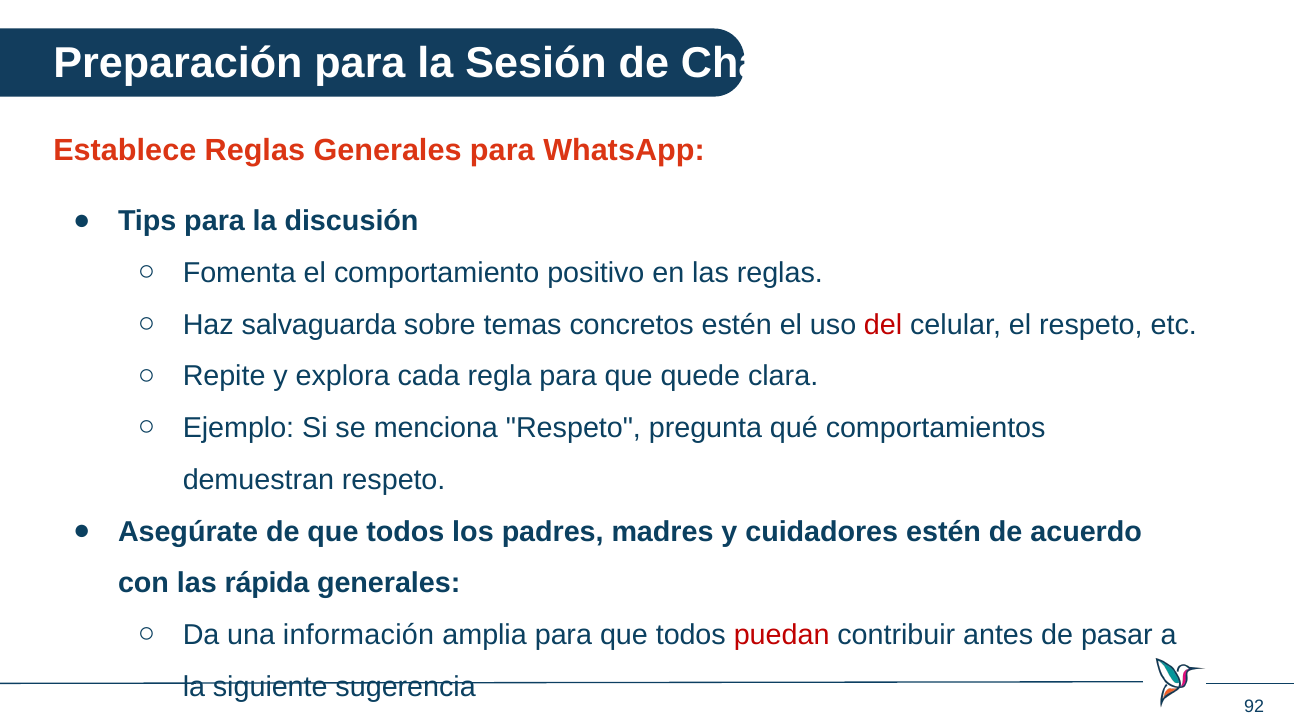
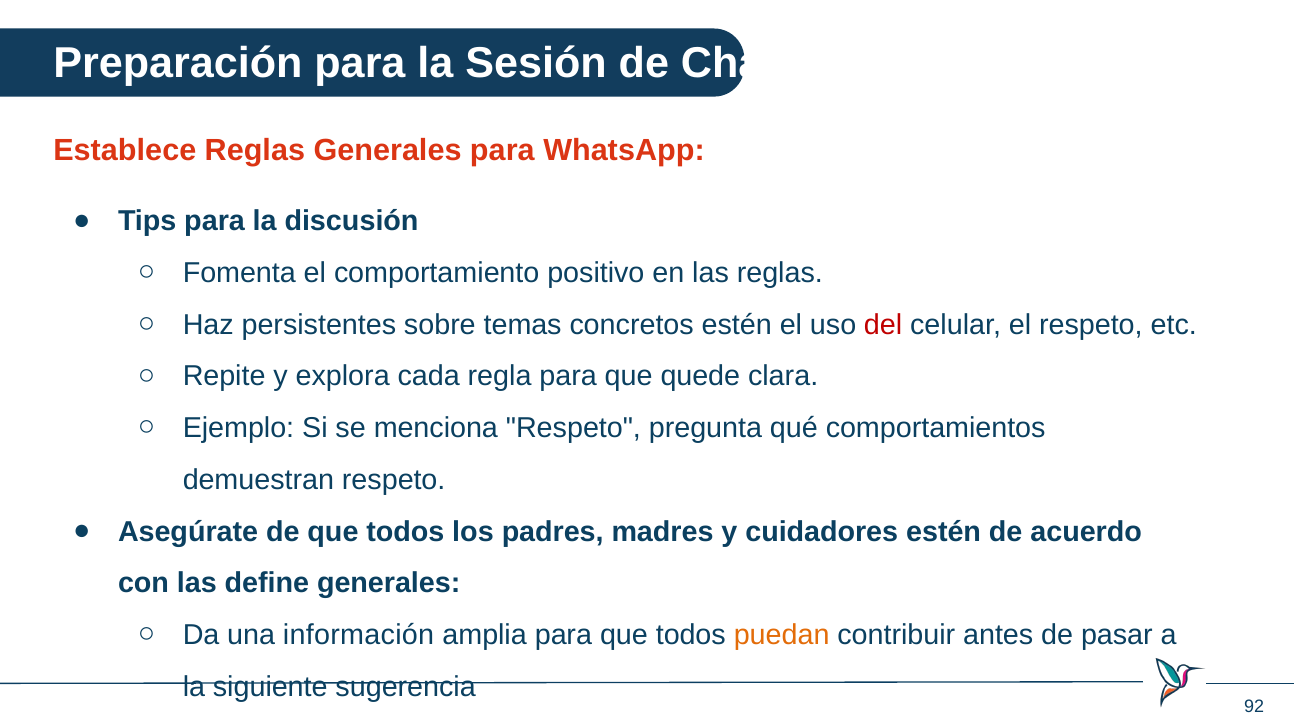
salvaguarda: salvaguarda -> persistentes (319, 325)
rápida: rápida -> define (267, 583)
puedan colour: red -> orange (782, 635)
